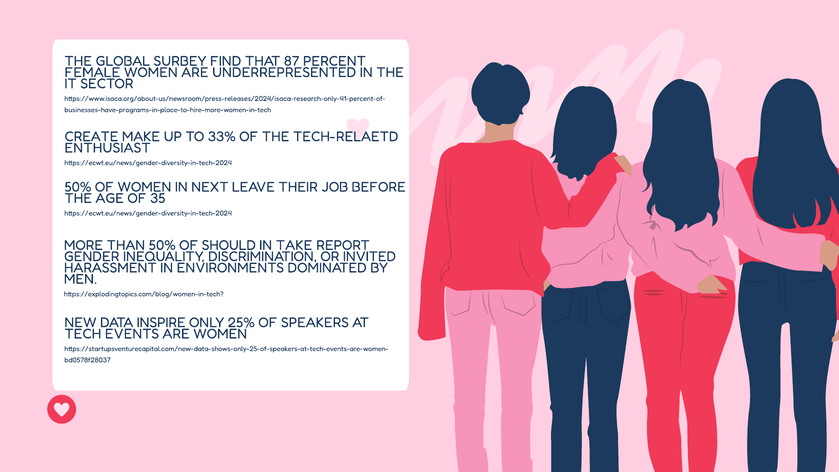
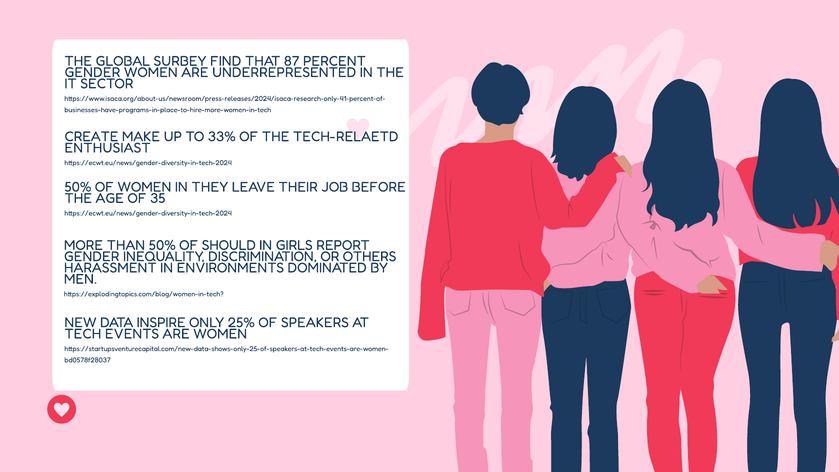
FEMALE: FEMALE -> GENDER (92, 72)
NEXT: NEXT -> THEY (210, 187)
TAKE: TAKE -> GIRLS (294, 245)
INVITED: INVITED -> OTHERS (370, 256)
